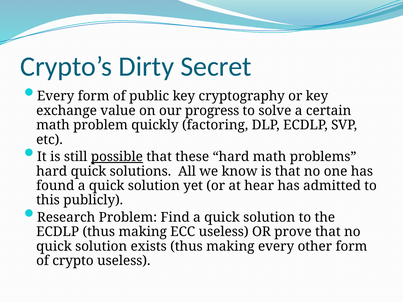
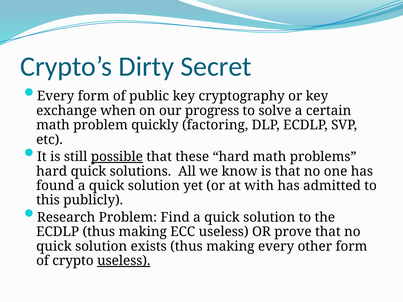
value: value -> when (118, 111)
hear: hear -> with (259, 186)
useless underline: none -> present (124, 261)
